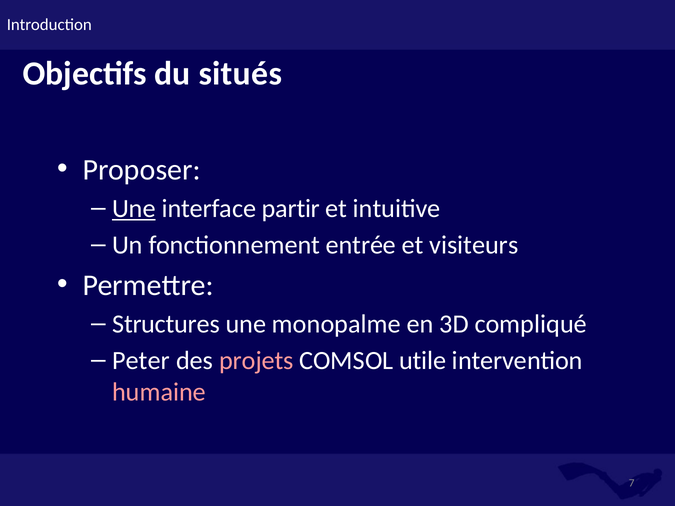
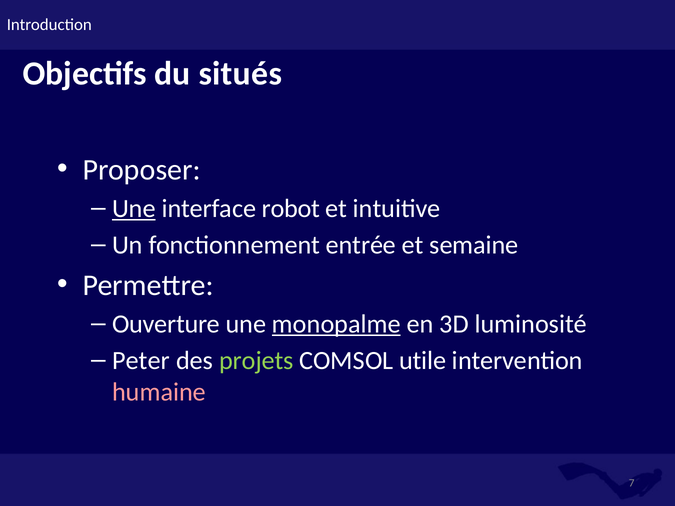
partir: partir -> robot (291, 208)
visiteurs: visiteurs -> semaine (474, 245)
Structures: Structures -> Ouverture (166, 324)
monopalme underline: none -> present (336, 324)
compliqué: compliqué -> luminosité (531, 324)
projets colour: pink -> light green (256, 361)
